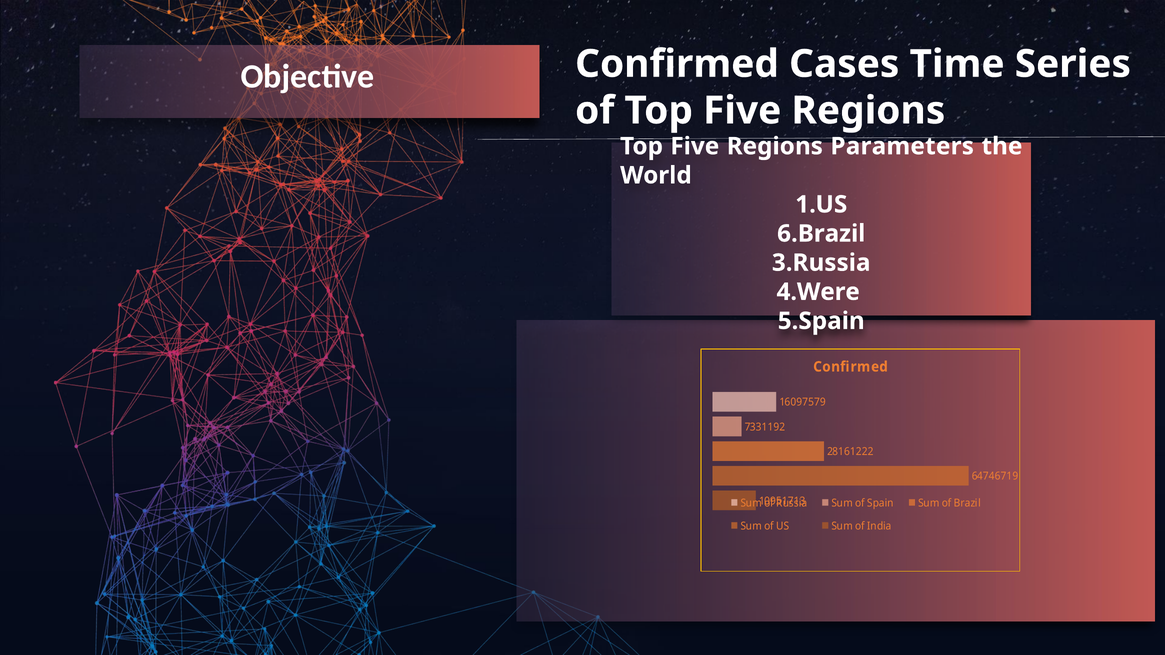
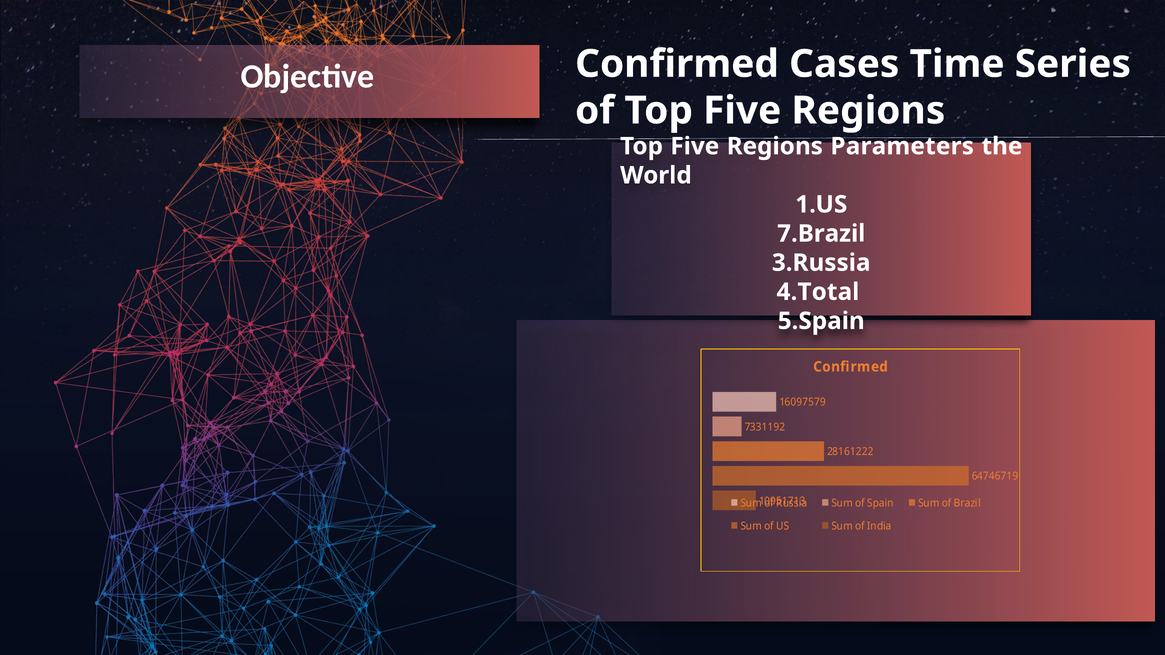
6.Brazil: 6.Brazil -> 7.Brazil (821, 234)
4.Were: 4.Were -> 4.Total (818, 292)
